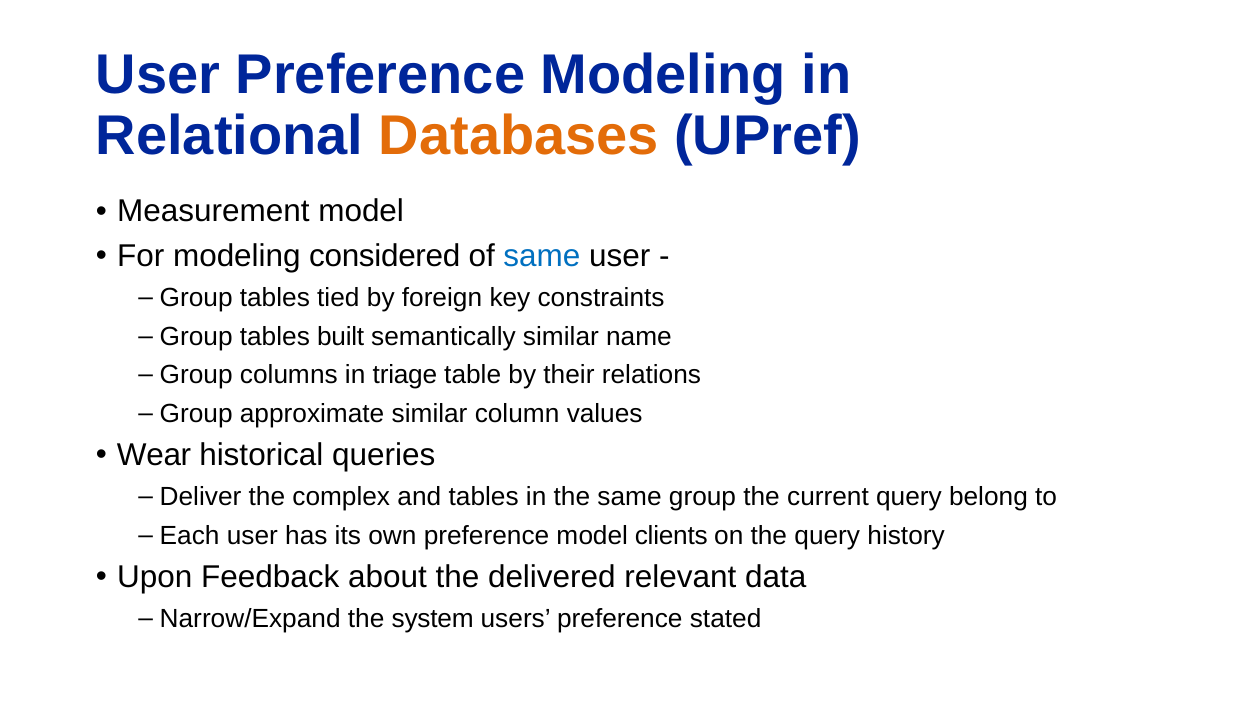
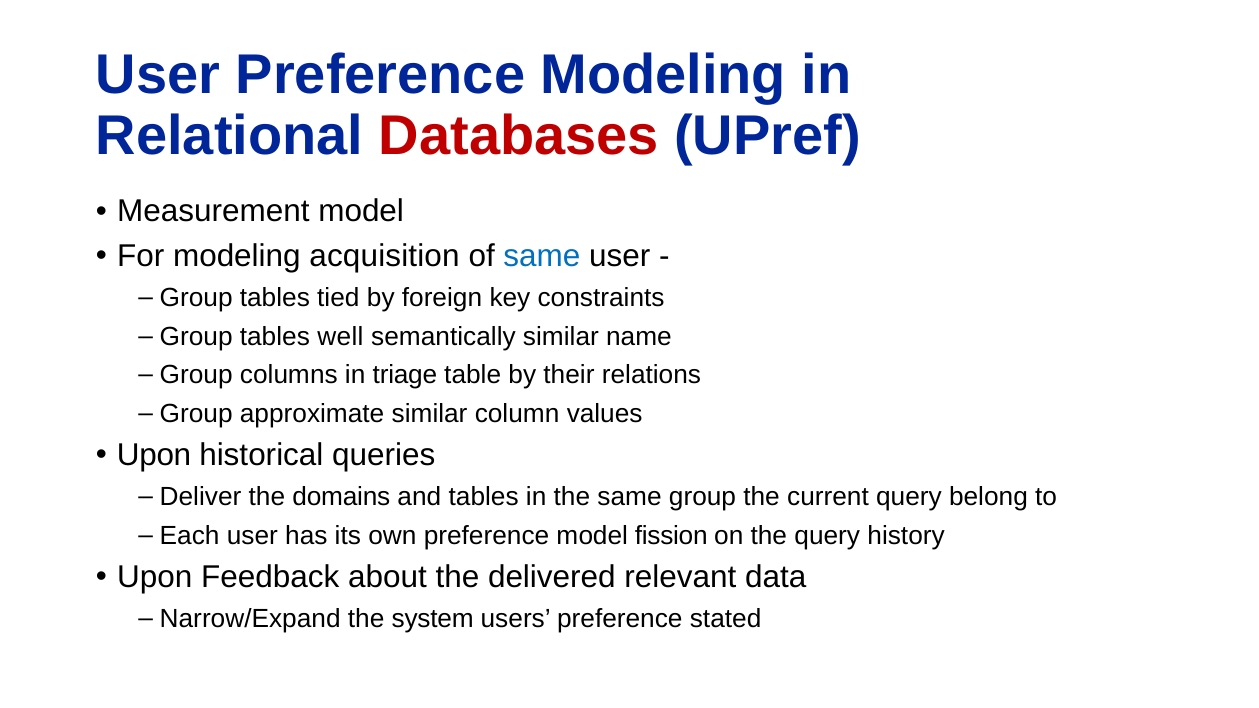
Databases colour: orange -> red (519, 136)
considered: considered -> acquisition (385, 256)
built: built -> well (340, 336)
Wear: Wear -> Upon (154, 456)
complex: complex -> domains (341, 497)
clients: clients -> fission (671, 536)
